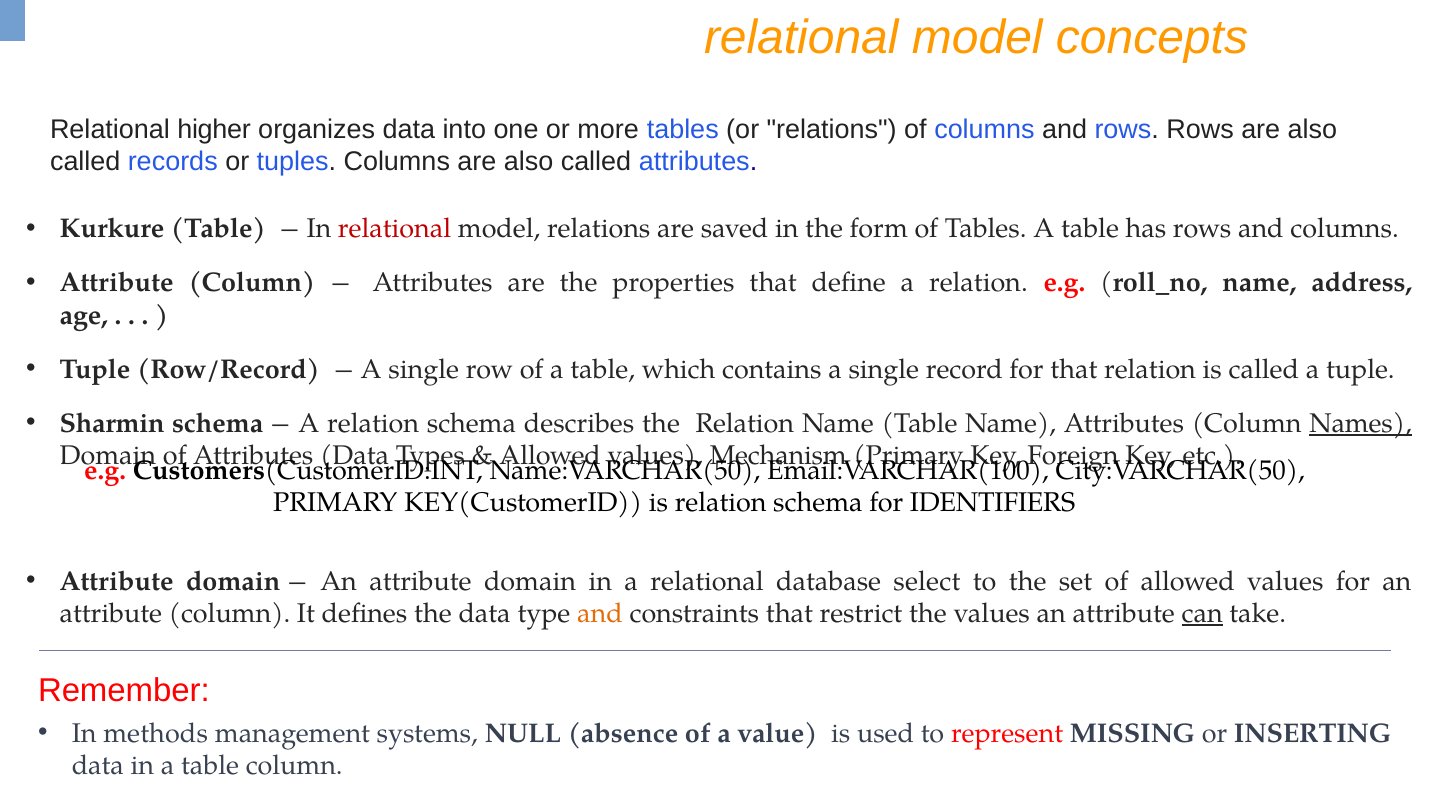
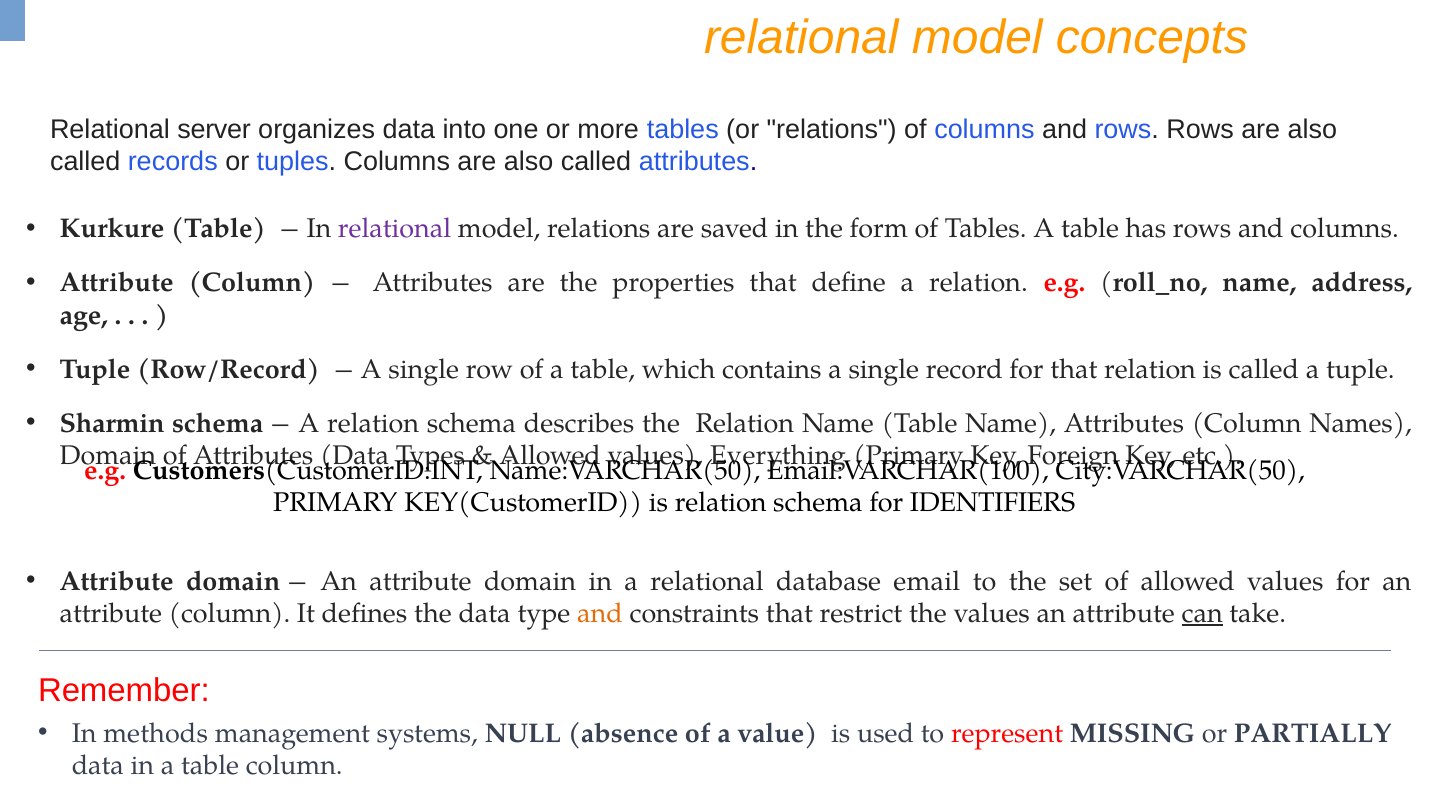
higher: higher -> server (214, 130)
relational colour: red -> purple (395, 229)
Names underline: present -> none (1361, 423)
Mechanism: Mechanism -> Everything (778, 456)
select: select -> email (927, 582)
INSERTING: INSERTING -> PARTIALLY (1313, 734)
